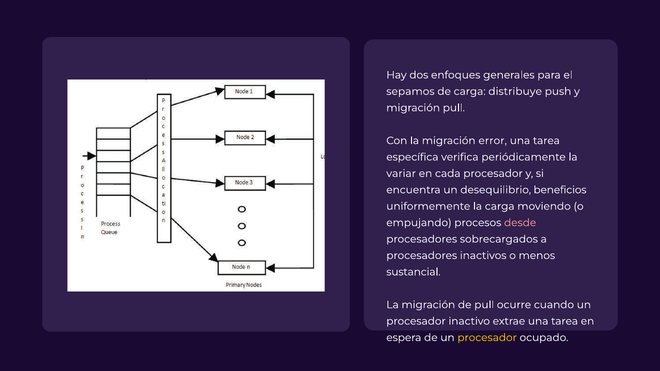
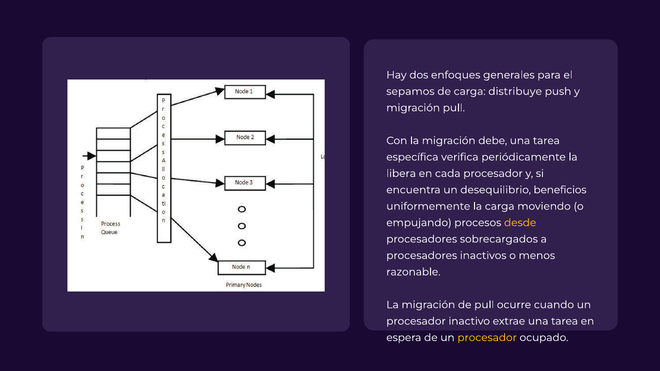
error: error -> debe (493, 141)
variar: variar -> libera (401, 174)
desde colour: pink -> yellow (520, 223)
sustancial: sustancial -> razonable (413, 272)
